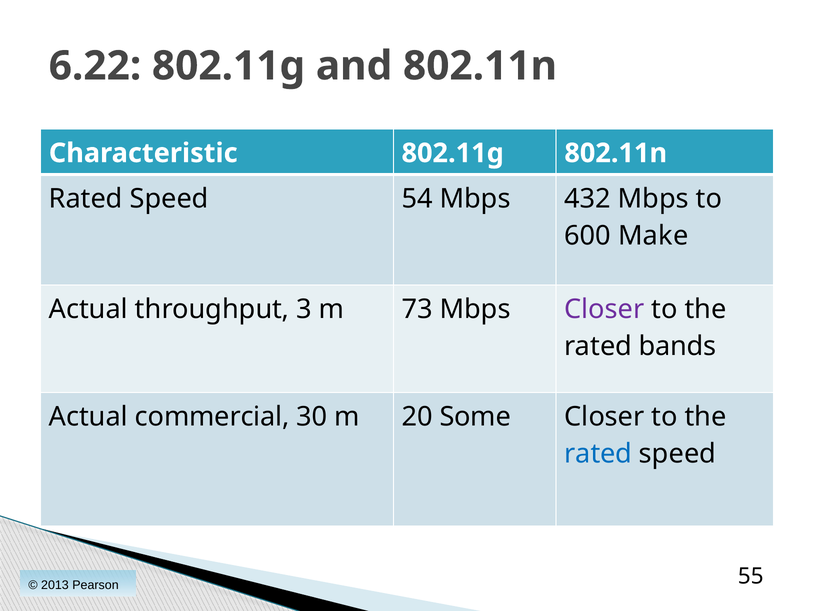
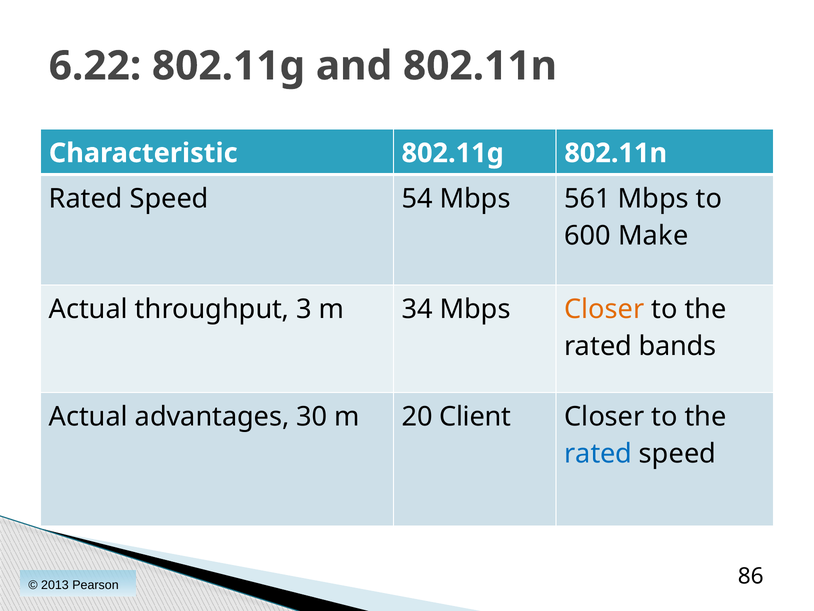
432: 432 -> 561 (588, 199)
73: 73 -> 34 (417, 309)
Closer colour: purple -> orange (604, 309)
commercial: commercial -> advantages (212, 416)
Some: Some -> Client (475, 416)
55: 55 -> 86 (751, 576)
